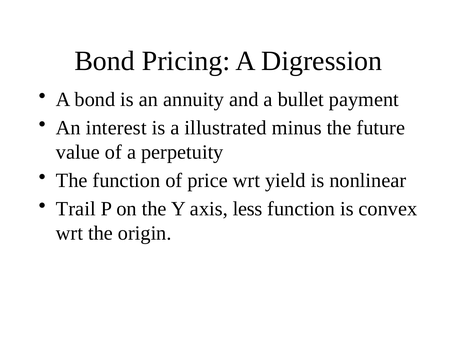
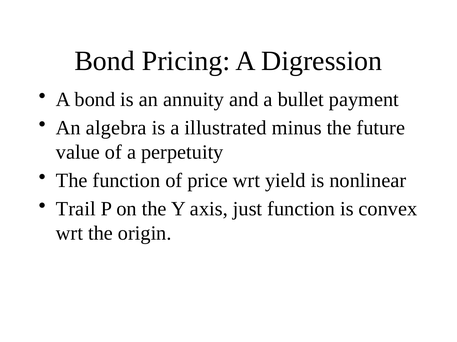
interest: interest -> algebra (116, 128)
less: less -> just (248, 209)
